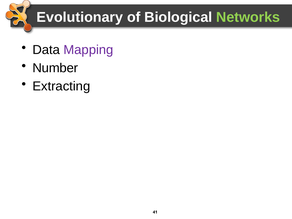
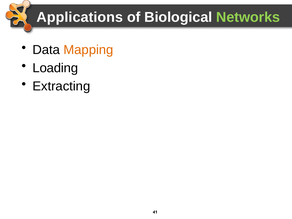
Evolutionary: Evolutionary -> Applications (80, 17)
Mapping colour: purple -> orange (88, 50)
Number: Number -> Loading (55, 68)
